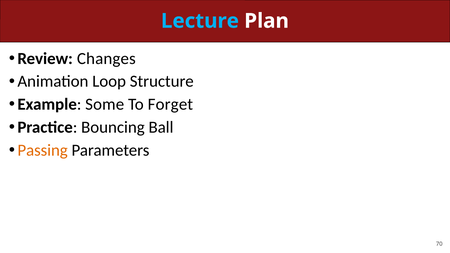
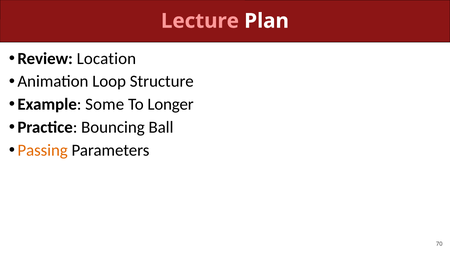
Lecture colour: light blue -> pink (200, 21)
Changes: Changes -> Location (106, 59)
Forget: Forget -> Longer (171, 104)
